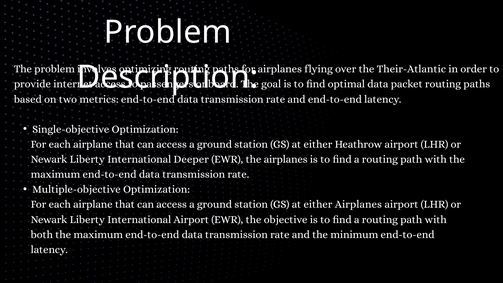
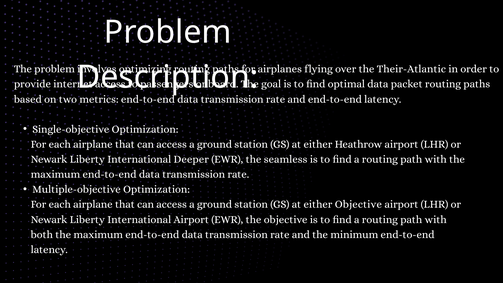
the airplanes: airplanes -> seamless (286, 159)
either Airplanes: Airplanes -> Objective (358, 204)
